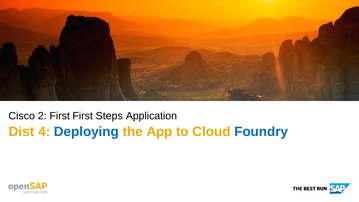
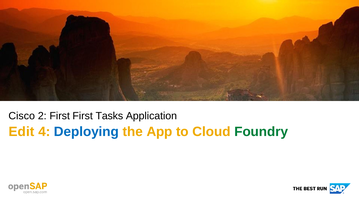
Steps: Steps -> Tasks (109, 116)
Dist: Dist -> Edit (21, 132)
Foundry colour: blue -> green (261, 132)
